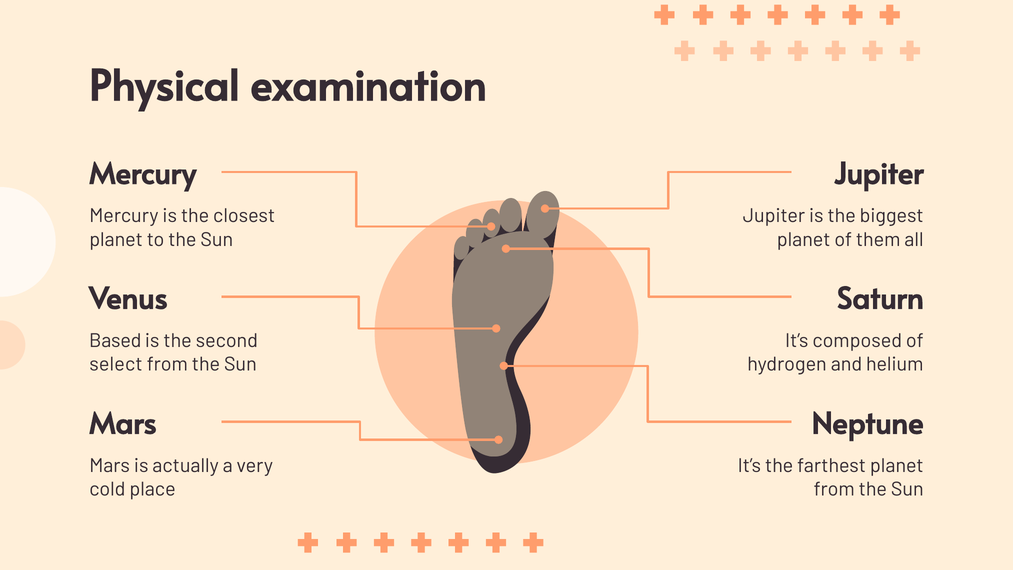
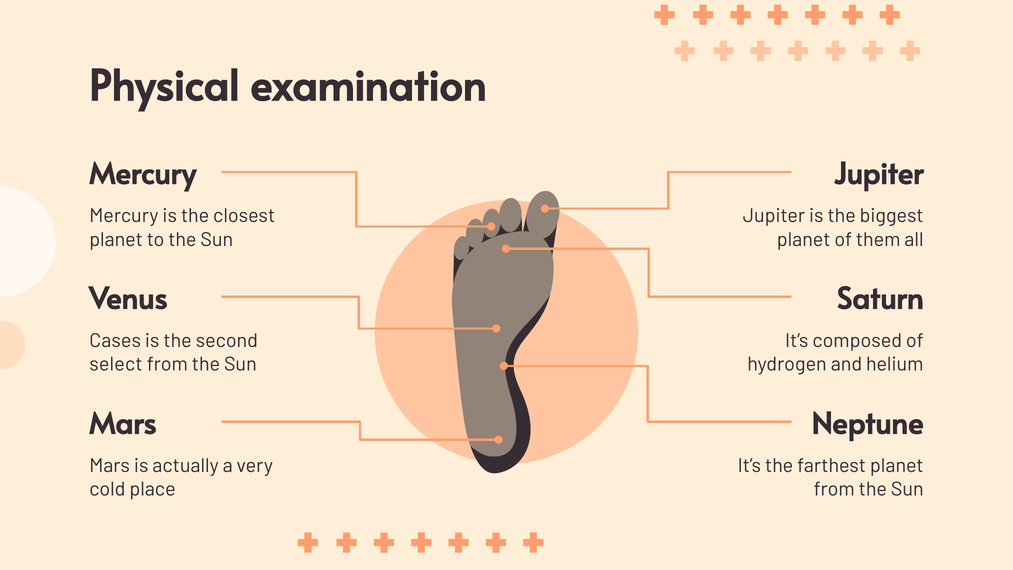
Based: Based -> Cases (115, 341)
